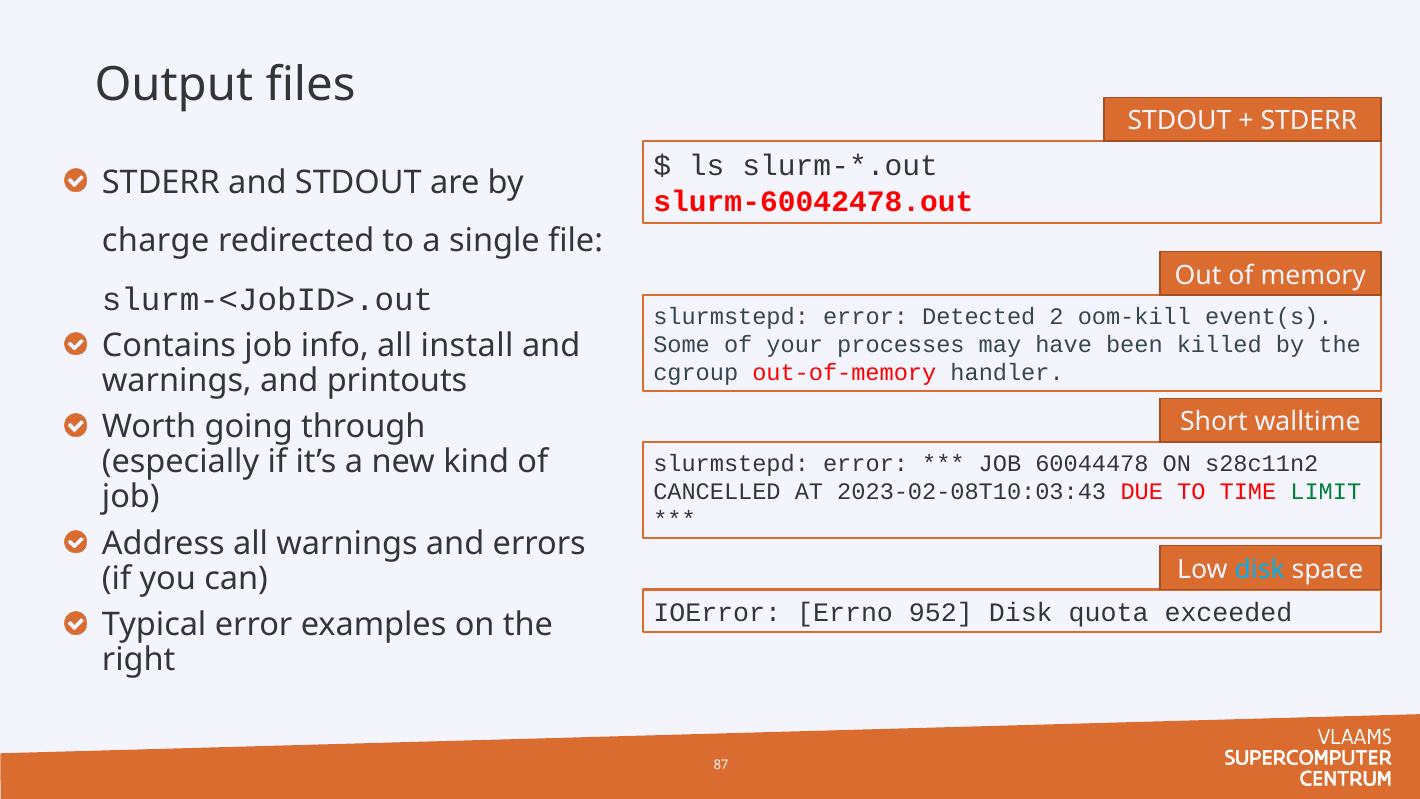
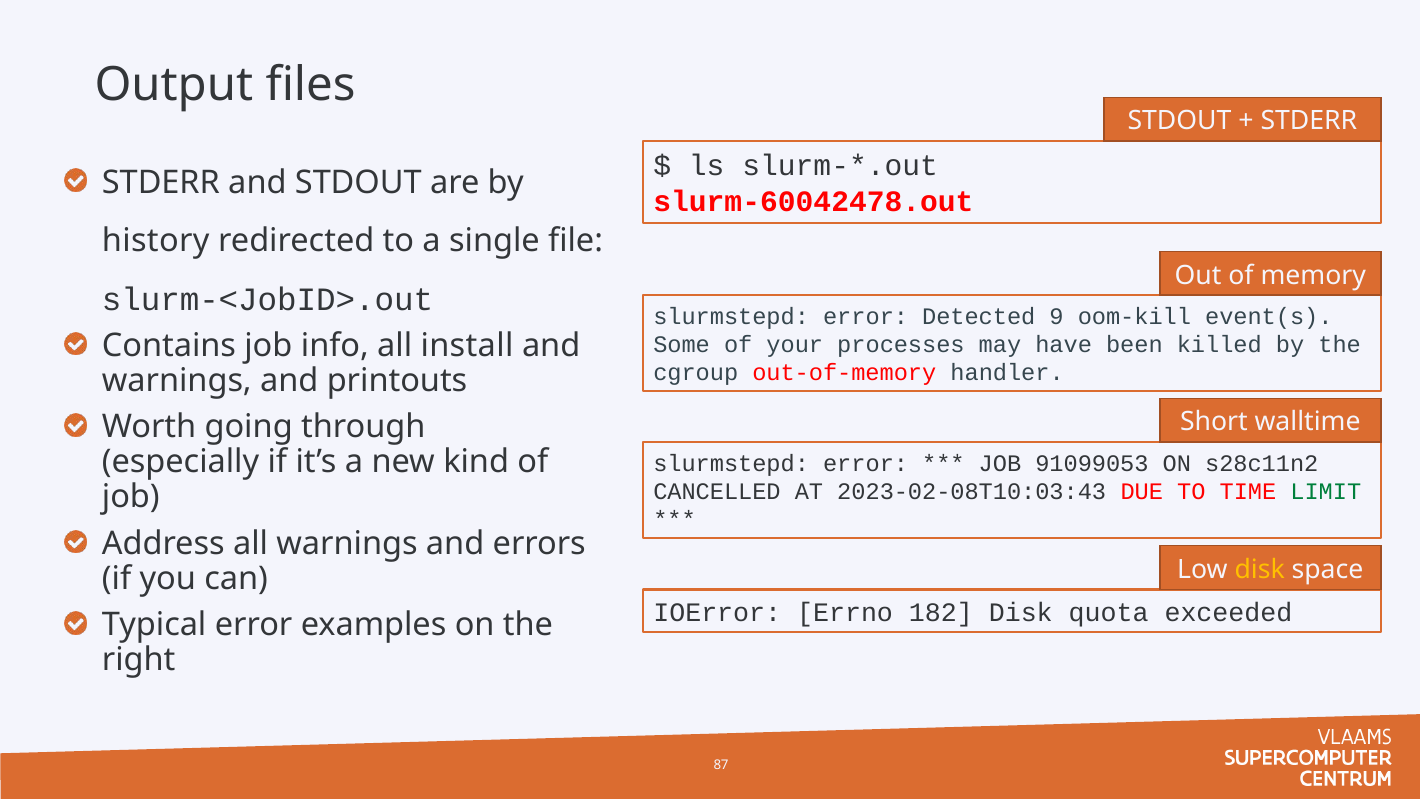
charge: charge -> history (156, 241)
2: 2 -> 9 (1057, 316)
60044478: 60044478 -> 91099053 (1092, 463)
disk colour: light blue -> yellow (1260, 569)
952: 952 -> 182 (941, 612)
